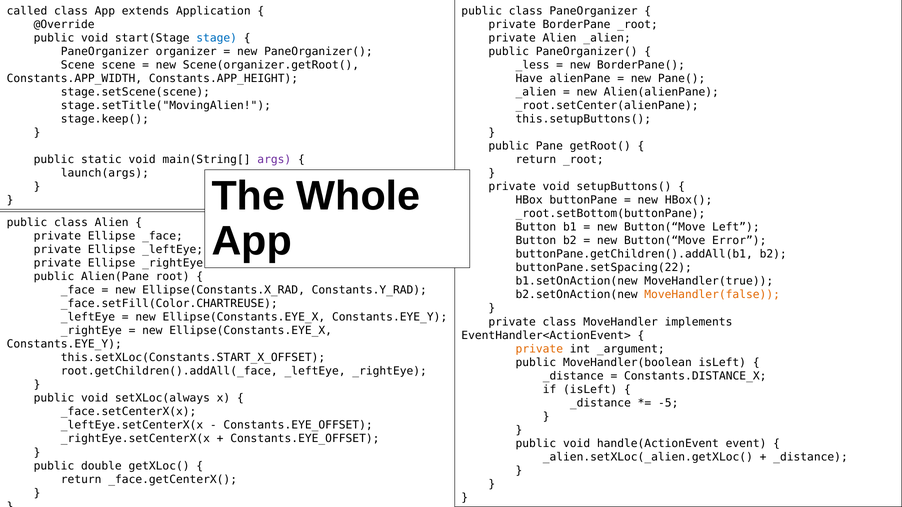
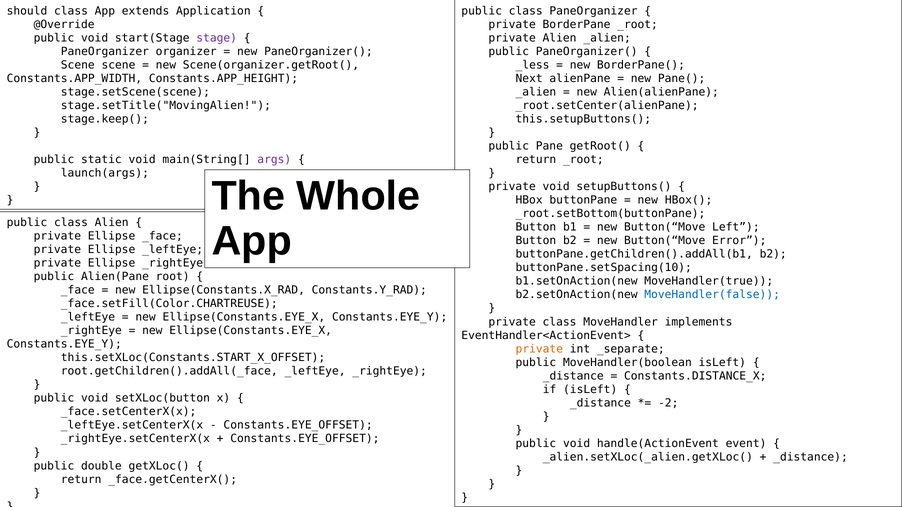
called: called -> should (27, 11)
stage colour: blue -> purple (217, 38)
Have: Have -> Next (529, 79)
buttonPane.setSpacing(22: buttonPane.setSpacing(22 -> buttonPane.setSpacing(10 (604, 268)
MoveHandler(false colour: orange -> blue (712, 295)
_argument: _argument -> _separate (631, 349)
setXLoc(always: setXLoc(always -> setXLoc(button (162, 399)
-5: -5 -> -2 (668, 403)
